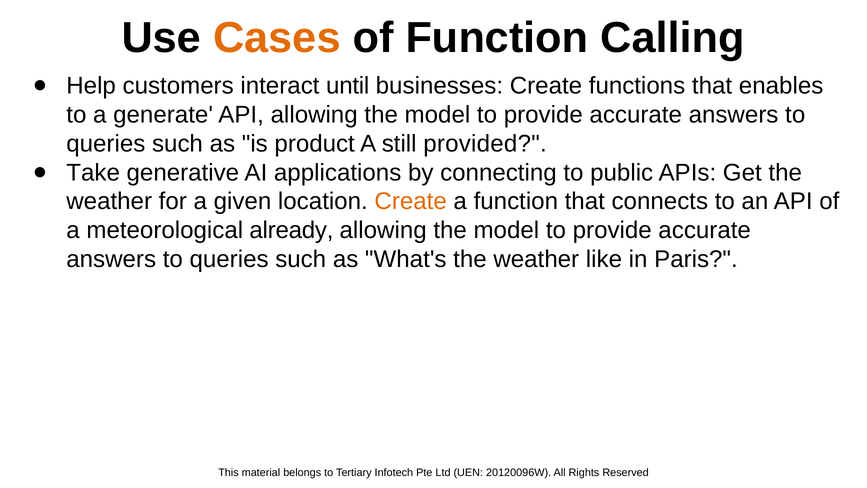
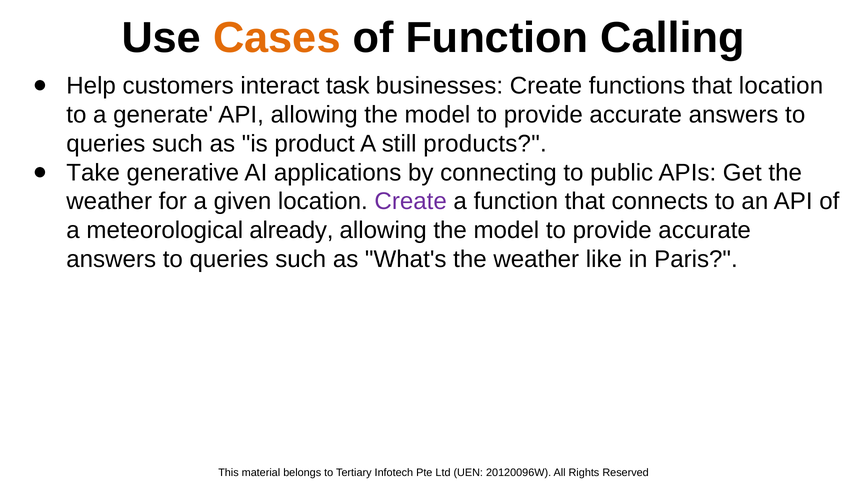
until: until -> task (348, 86)
that enables: enables -> location (781, 86)
provided: provided -> products (485, 144)
Create colour: orange -> purple (411, 201)
